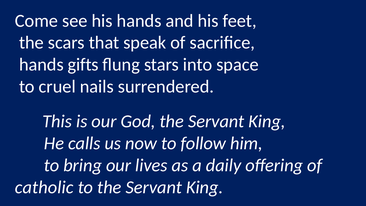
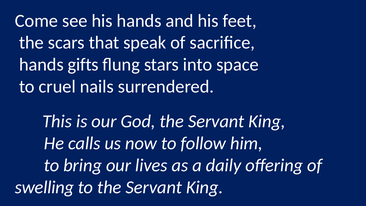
catholic: catholic -> swelling (44, 187)
